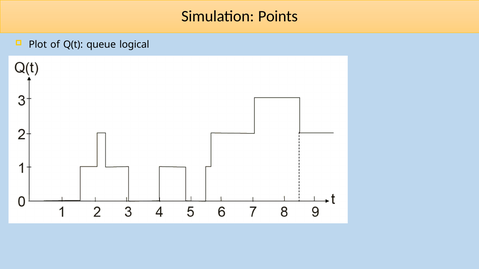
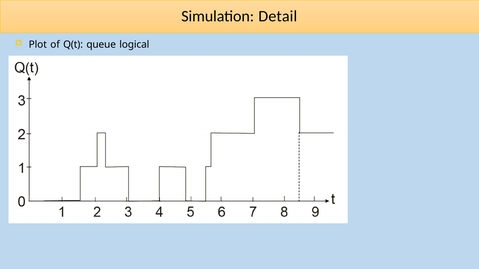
Points: Points -> Detail (278, 16)
